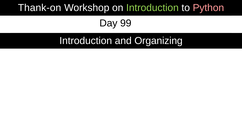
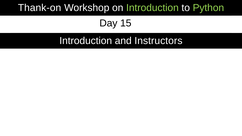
Python colour: pink -> light green (208, 8)
99: 99 -> 15 (126, 23)
Organizing: Organizing -> Instructors (158, 41)
